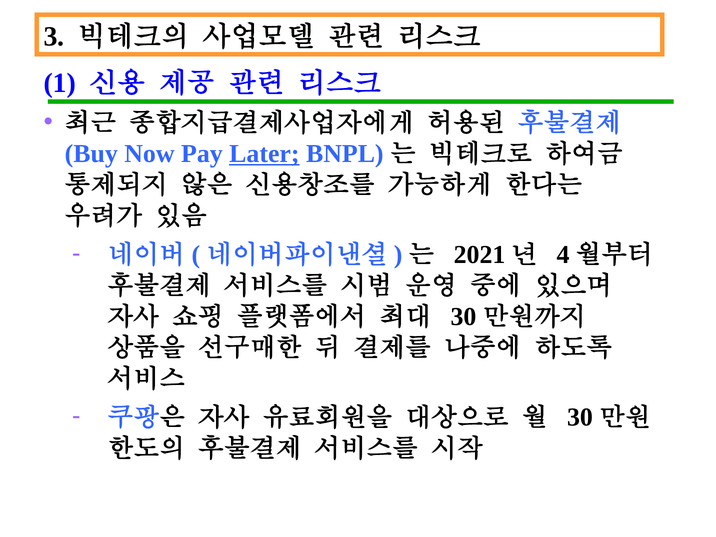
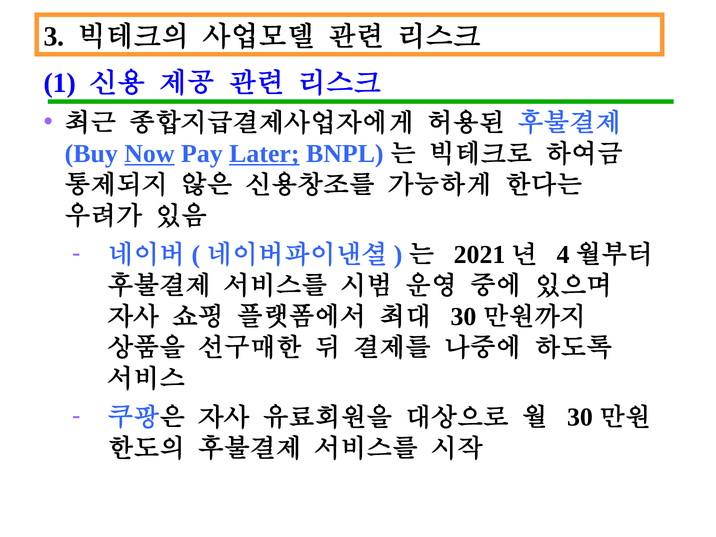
Now underline: none -> present (149, 154)
